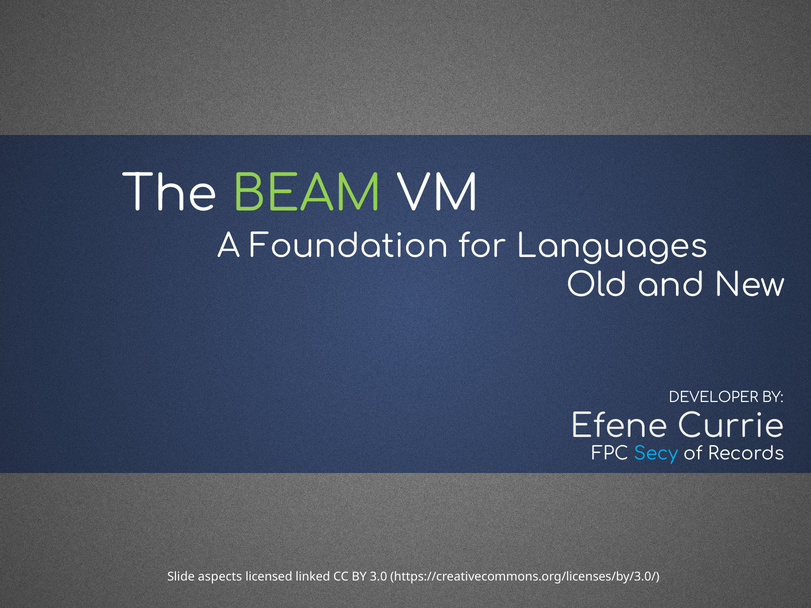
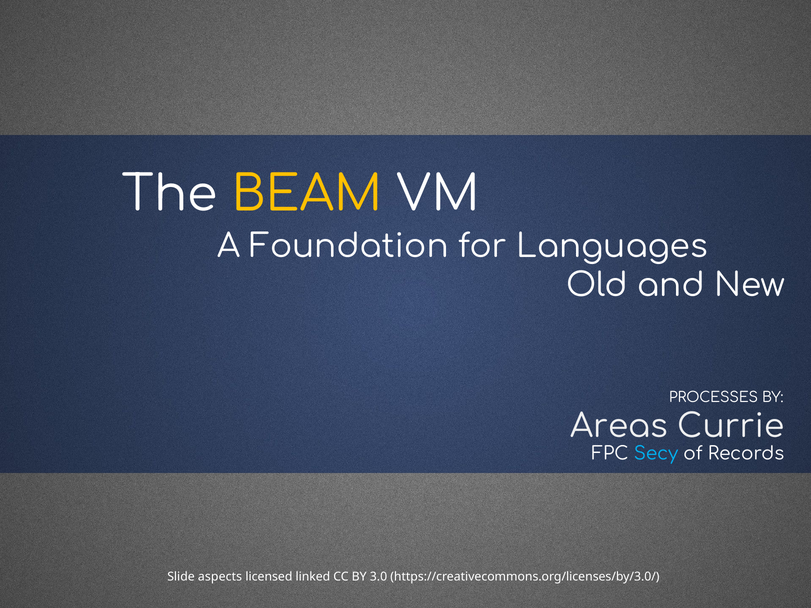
BEAM colour: light green -> yellow (307, 195)
DEVELOPER: DEVELOPER -> PROCESSES (713, 398)
Efene: Efene -> Areas (619, 427)
